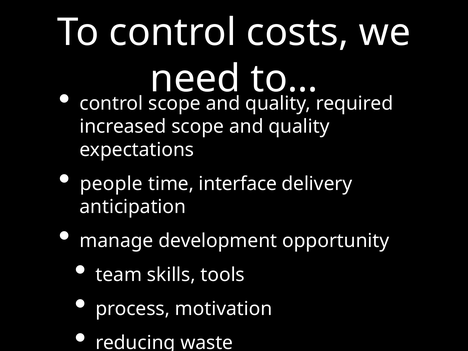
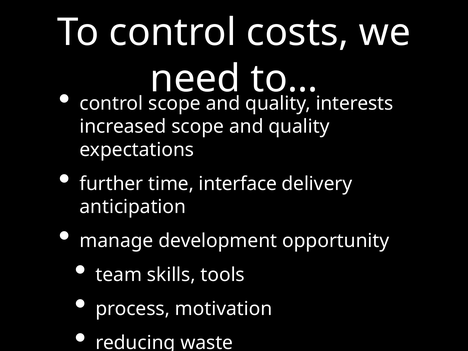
required: required -> interests (354, 104)
people: people -> further (111, 184)
